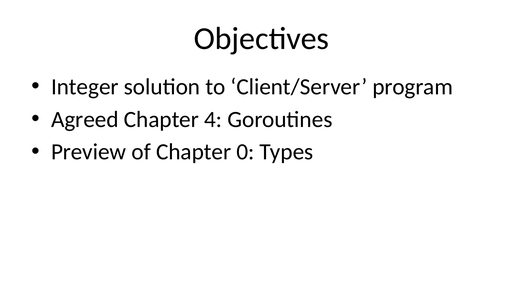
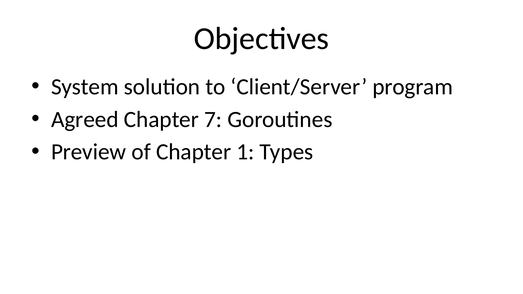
Integer: Integer -> System (85, 87)
4: 4 -> 7 (213, 119)
0: 0 -> 1 (245, 152)
